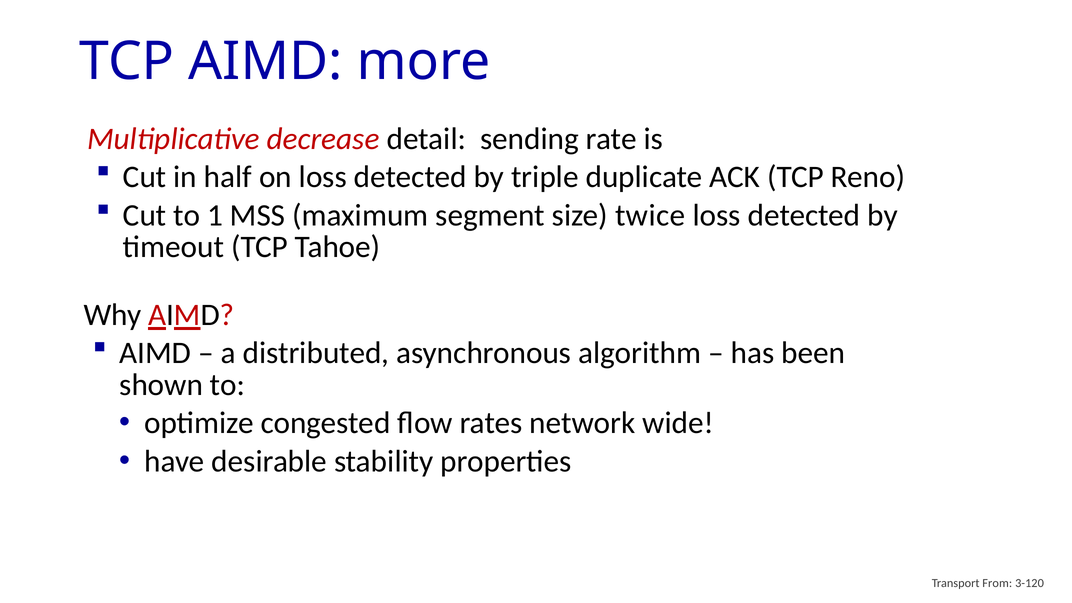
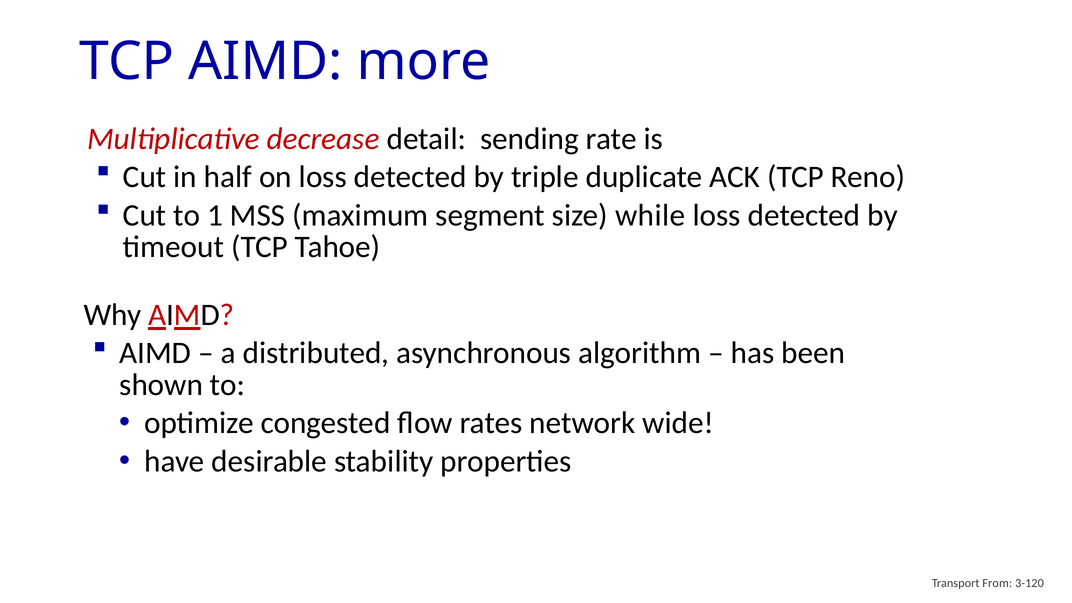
twice: twice -> while (650, 215)
